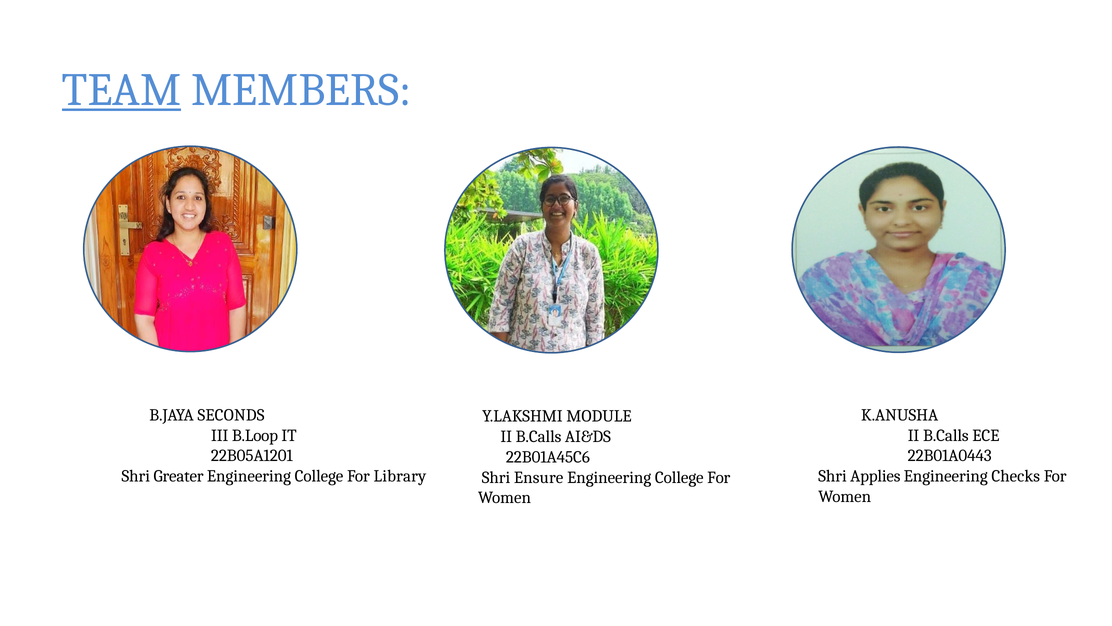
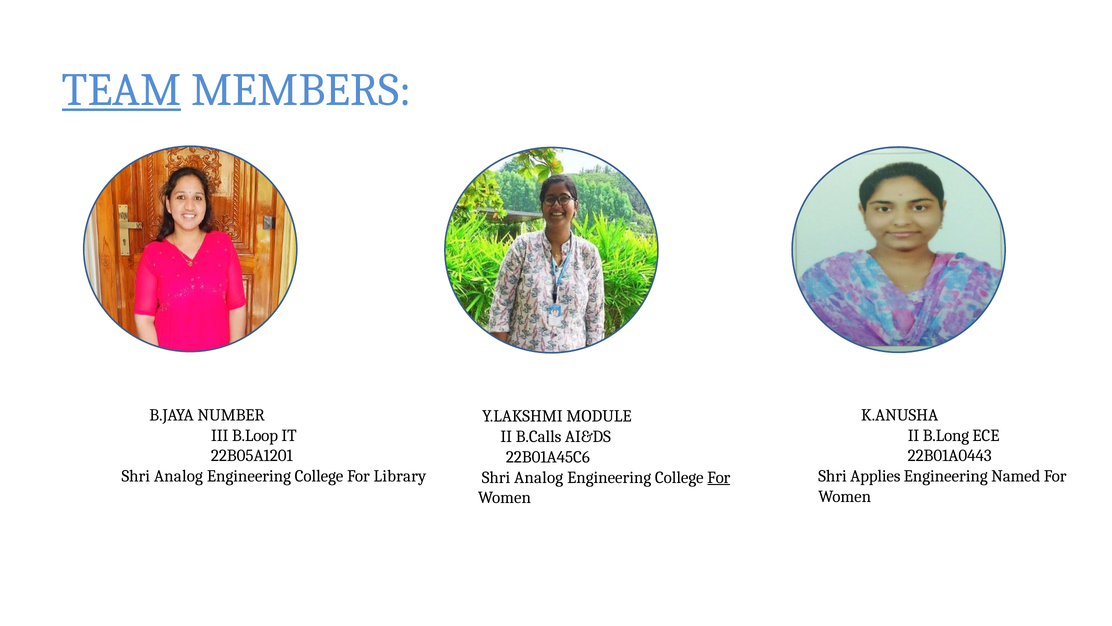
SECONDS: SECONDS -> NUMBER (231, 415)
B.Calls: B.Calls -> B.Long (946, 435)
Greater: Greater -> Analog (178, 476)
Checks: Checks -> Named (1016, 476)
Ensure: Ensure -> Analog (539, 477)
For underline: none -> present (719, 477)
